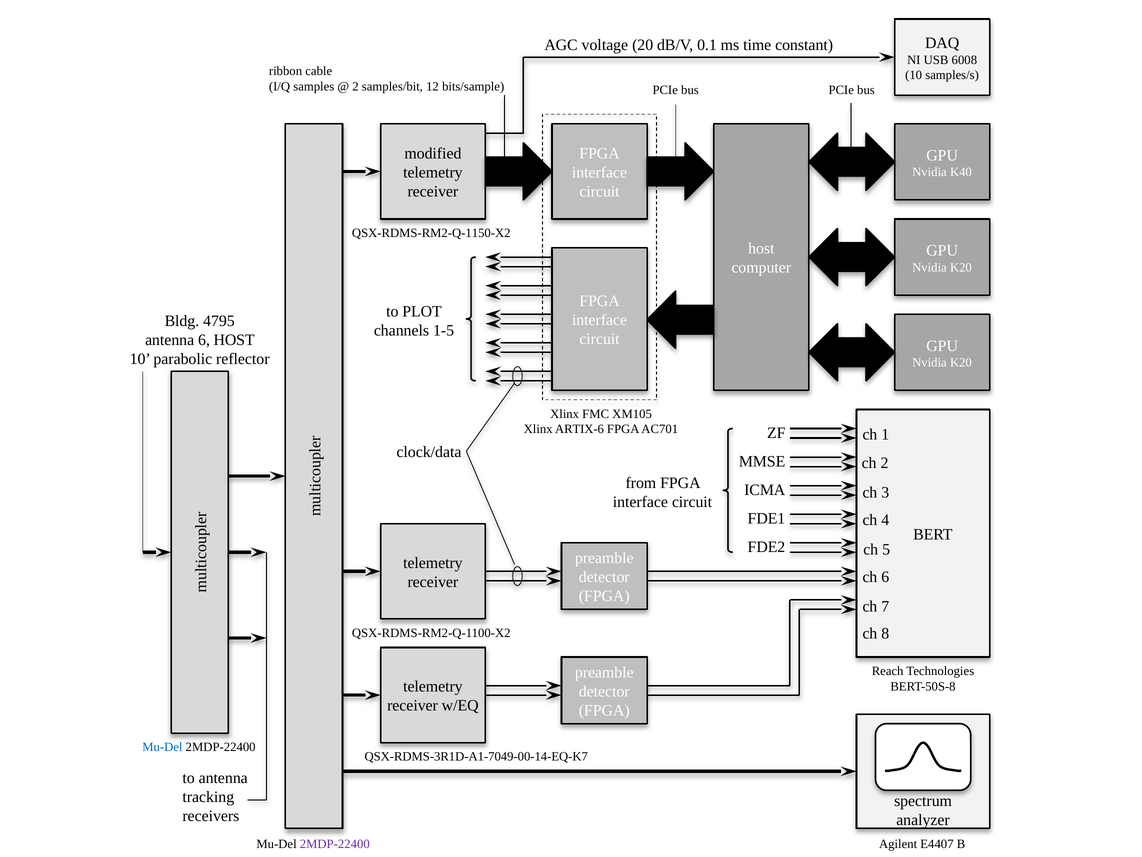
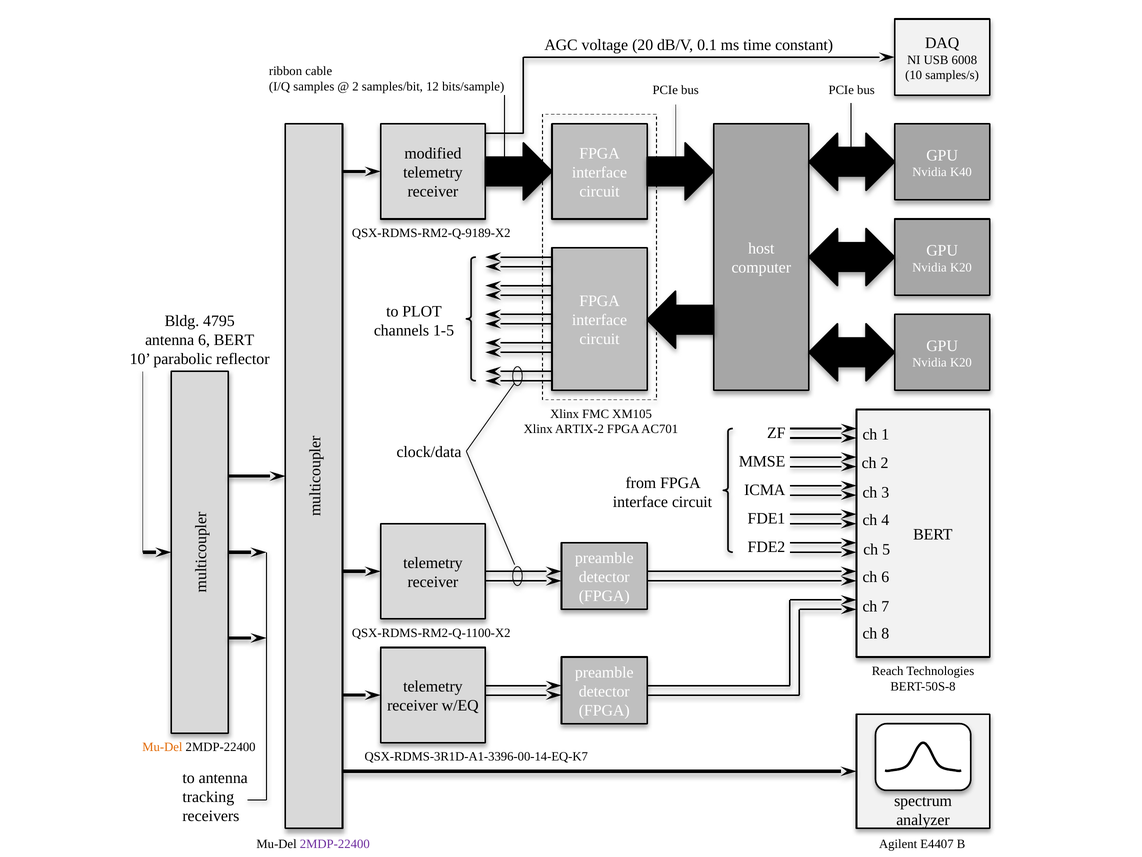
QSX-RDMS-RM2-Q-1150-X2: QSX-RDMS-RM2-Q-1150-X2 -> QSX-RDMS-RM2-Q-9189-X2 (431, 233)
6 HOST: HOST -> BERT (234, 340)
ARTIX-6: ARTIX-6 -> ARTIX-2 (580, 429)
Mu-Del colour: blue -> orange (162, 747)
QSX-RDMS-3R1D-A1-7049-00-14-EQ-K7: QSX-RDMS-3R1D-A1-7049-00-14-EQ-K7 -> QSX-RDMS-3R1D-A1-3396-00-14-EQ-K7 (476, 756)
